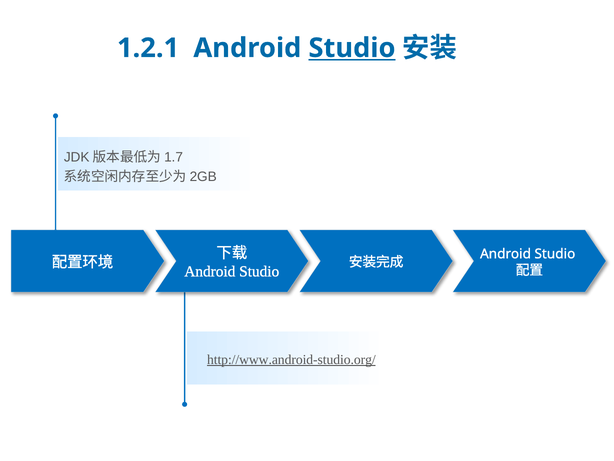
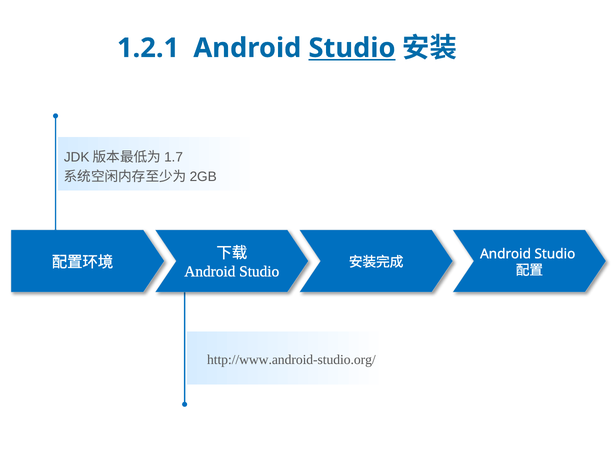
http://www.android-studio.org/ underline: present -> none (291, 359)
